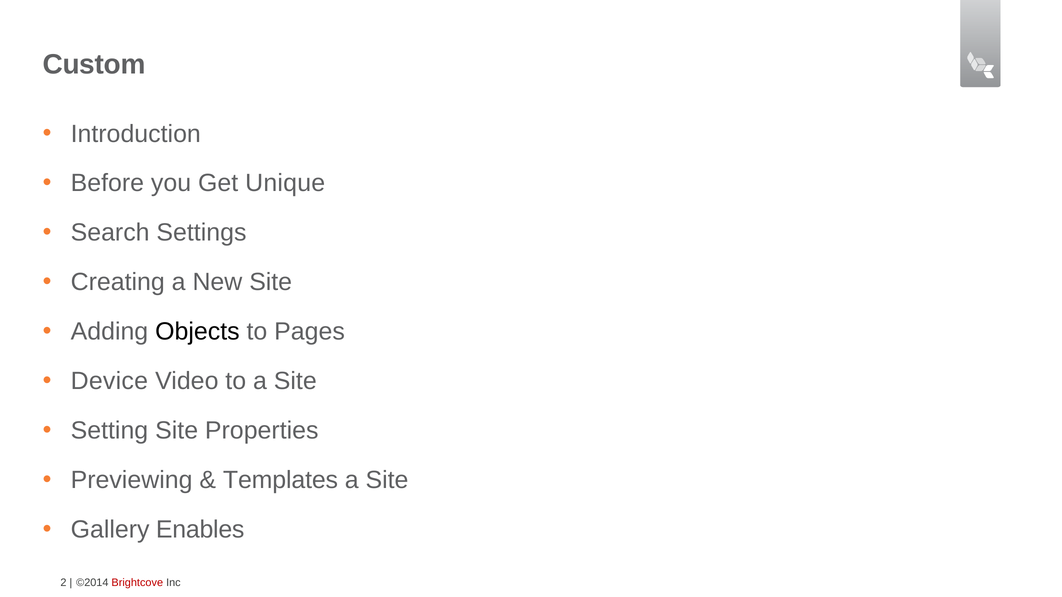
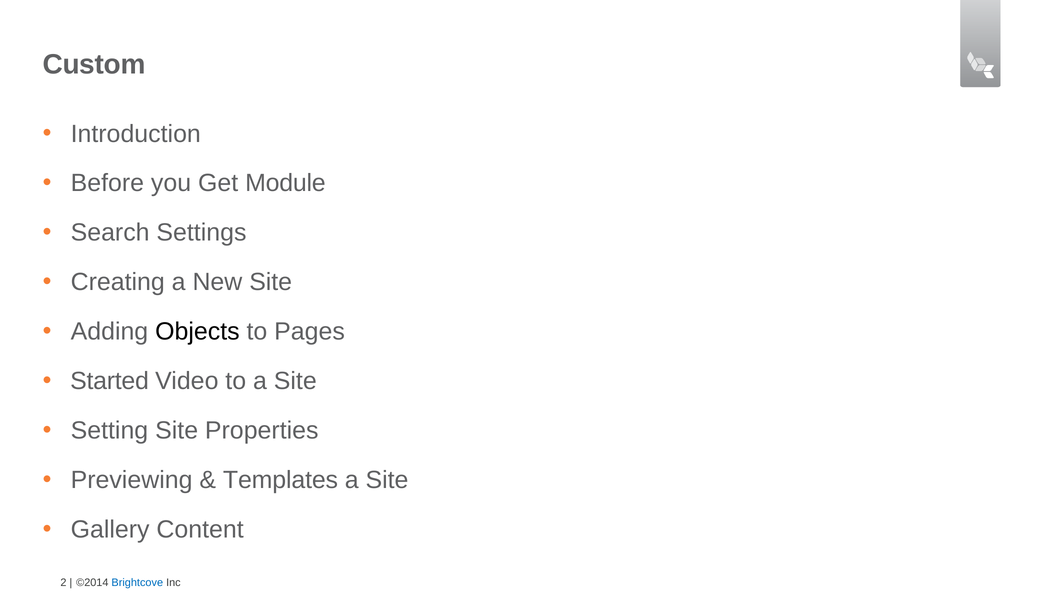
Unique: Unique -> Module (285, 183)
Device: Device -> Started (110, 381)
Enables: Enables -> Content (200, 530)
Brightcove colour: red -> blue (137, 583)
